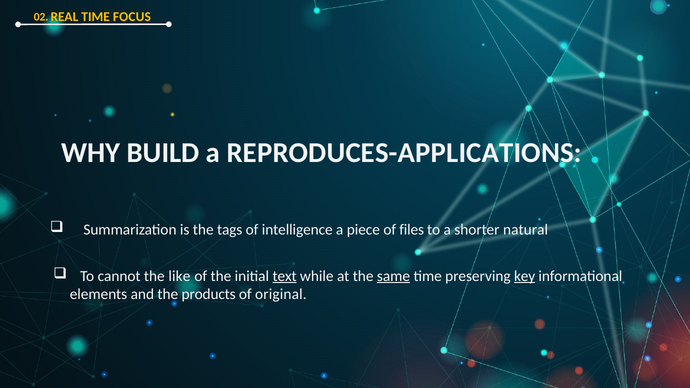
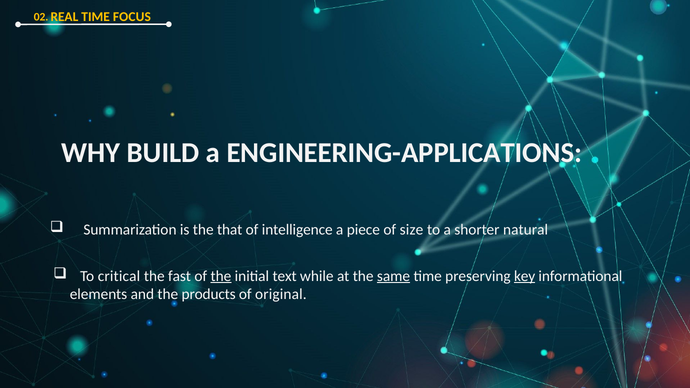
REPRODUCES-APPLICATIONS: REPRODUCES-APPLICATIONS -> ENGINEERING-APPLICATIONS (404, 153)
tags: tags -> that (230, 230)
files: files -> size (412, 230)
cannot: cannot -> critical (119, 276)
like: like -> fast (180, 276)
the underline: none -> present (221, 276)
text underline: present -> none (285, 276)
